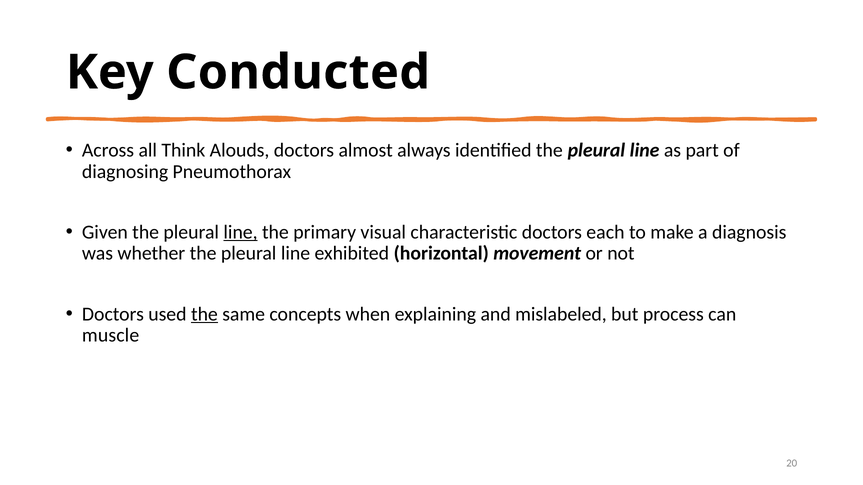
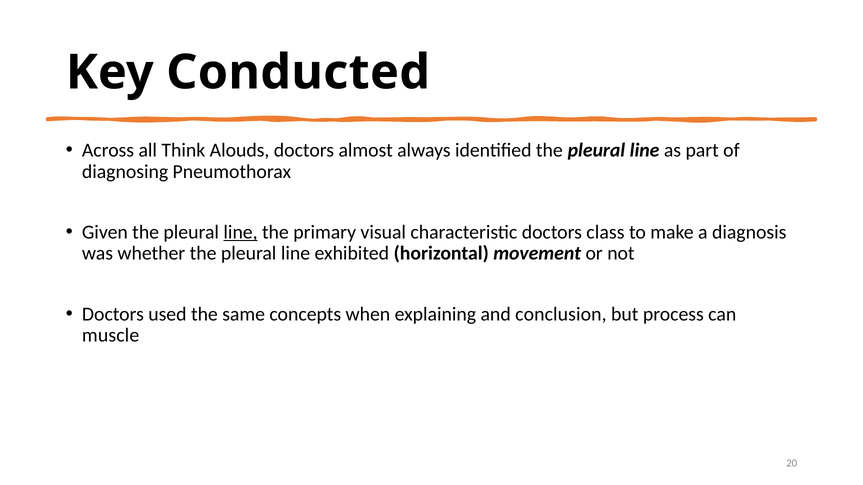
each: each -> class (605, 232)
the underline: present -> none (204, 314)
mislabeled: mislabeled -> conclusion (561, 314)
